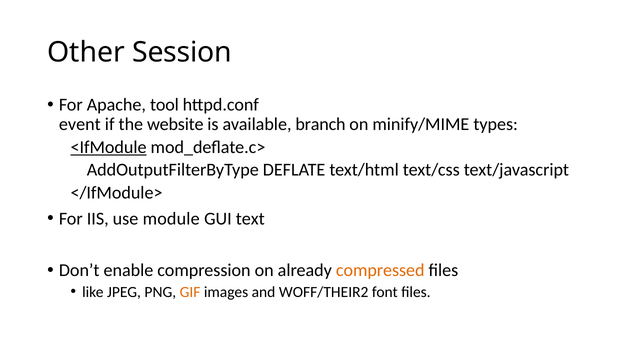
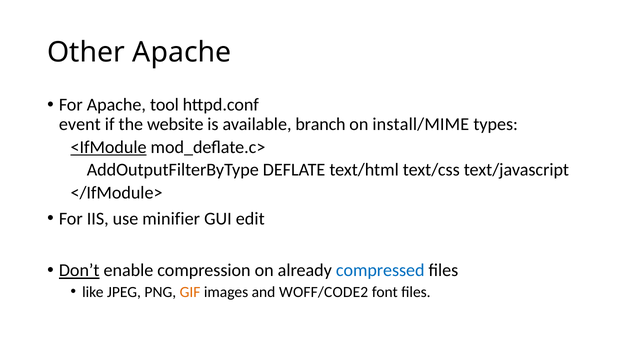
Other Session: Session -> Apache (182, 52)
minify/MIME: minify/MIME -> install/MIME (421, 124)
module: module -> minifier (171, 218)
text: text -> edit (250, 218)
Don’t underline: none -> present (79, 270)
compressed colour: orange -> blue (380, 270)
WOFF/THEIR2: WOFF/THEIR2 -> WOFF/CODE2 (324, 292)
